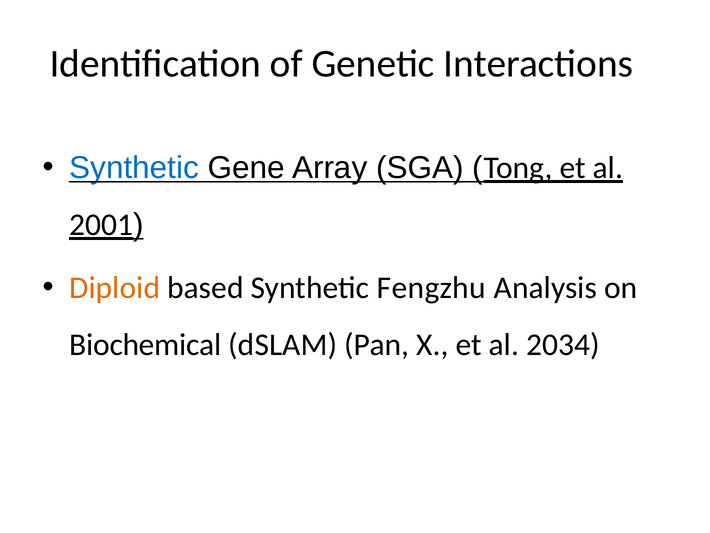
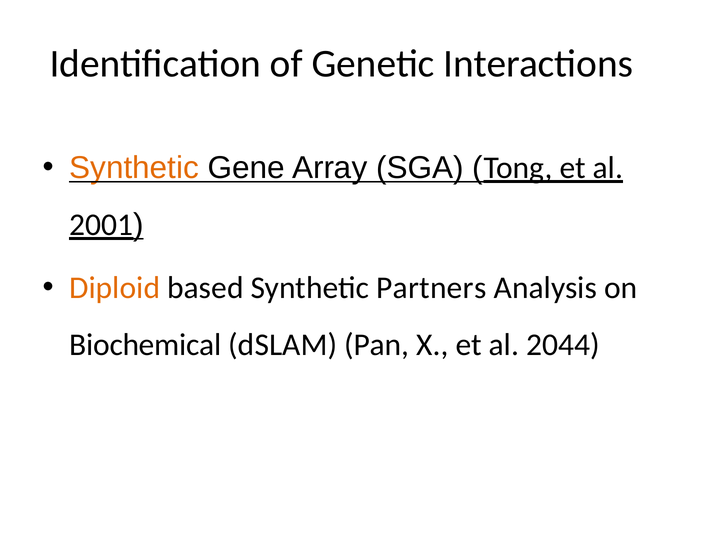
Synthetic colour: blue -> orange (134, 168)
Fengzhu: Fengzhu -> Partners (431, 288)
2034: 2034 -> 2044 (563, 345)
